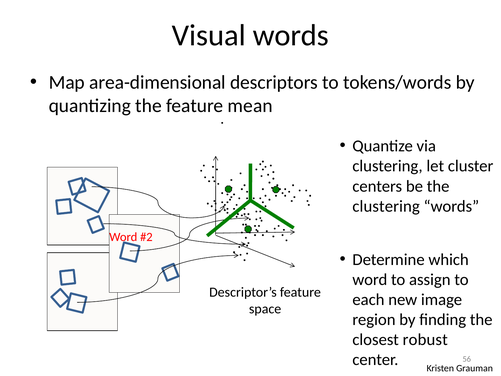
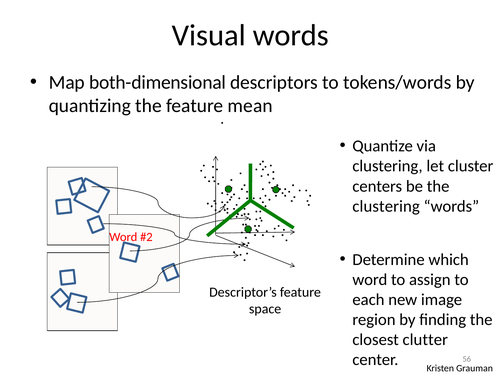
area-dimensional: area-dimensional -> both-dimensional (158, 82)
robust: robust -> clutter (425, 340)
